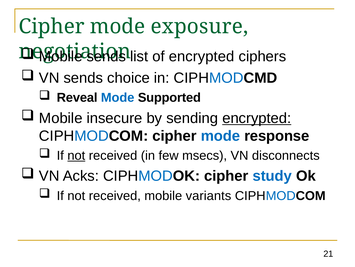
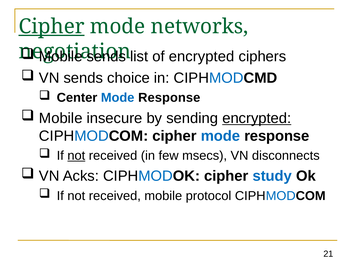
Cipher underline: none -> present (52, 26)
exposure: exposure -> networks (200, 26)
Reveal: Reveal -> Center (77, 97)
Supported: Supported -> Response (169, 97)
variants: variants -> protocol (209, 195)
